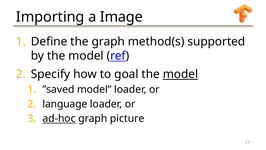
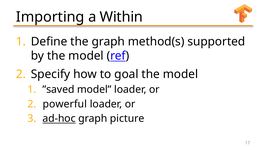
Image: Image -> Within (121, 17)
model underline: present -> none (180, 74)
language: language -> powerful (65, 104)
